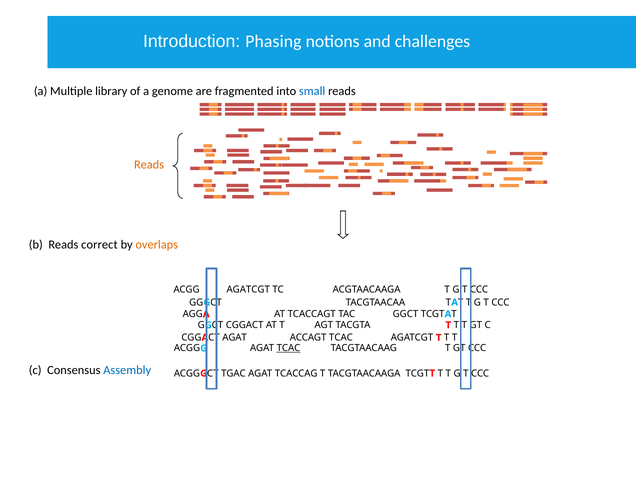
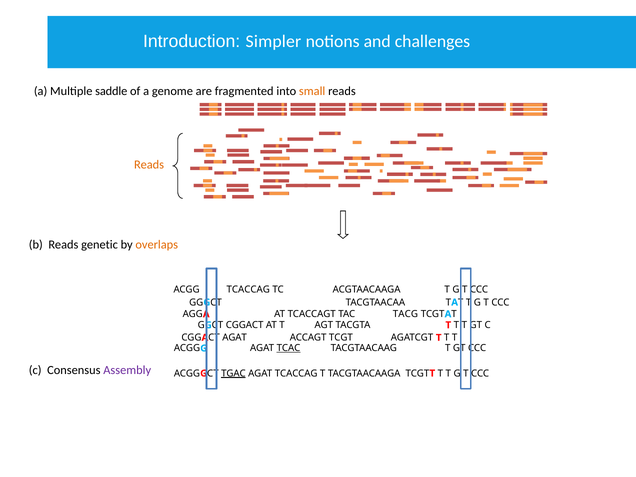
Phasing: Phasing -> Simpler (273, 41)
library: library -> saddle (111, 91)
small colour: blue -> orange (312, 91)
correct: correct -> genetic (100, 245)
ACGG AGATCGT: AGATCGT -> TCACCAG (248, 289)
TAC GGCT: GGCT -> TACG (405, 314)
ACCAGT TCAC: TCAC -> TCGT (341, 338)
Assembly colour: blue -> purple (127, 370)
TGAC underline: none -> present (233, 373)
